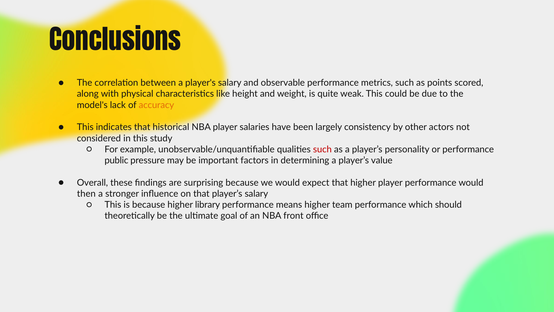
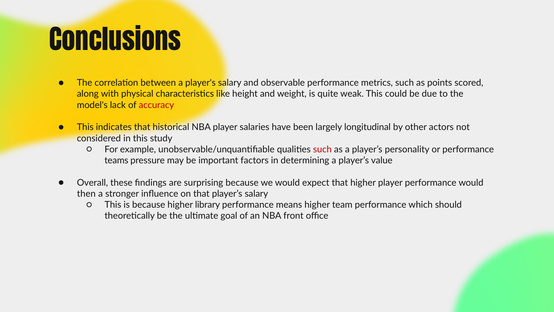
accuracy colour: orange -> red (156, 105)
consistency: consistency -> longitudinal (367, 127)
public: public -> teams (116, 160)
